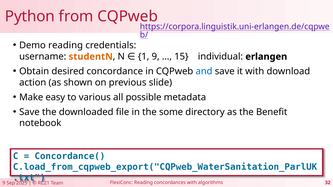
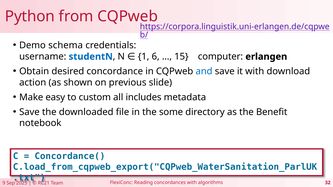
Demo reading: reading -> schema (66, 45)
studentN colour: orange -> blue (91, 57)
1 9: 9 -> 6 (156, 57)
individual: individual -> computer (220, 57)
various: various -> custom (95, 97)
possible: possible -> includes (144, 97)
